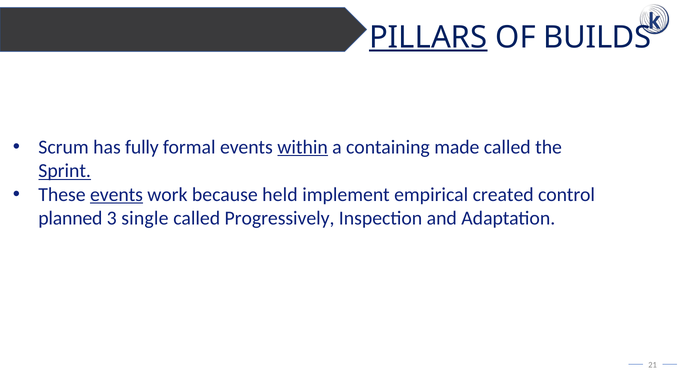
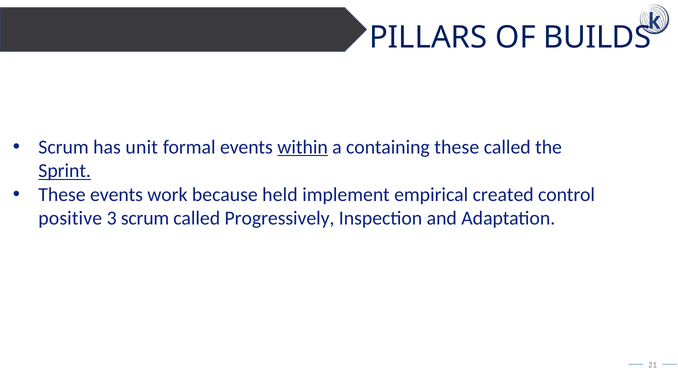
PILLARS underline: present -> none (428, 37)
fully: fully -> unit (142, 147)
containing made: made -> these (457, 147)
events underline: present -> none (117, 194)
planned: planned -> positive (70, 218)
3 single: single -> scrum (145, 218)
